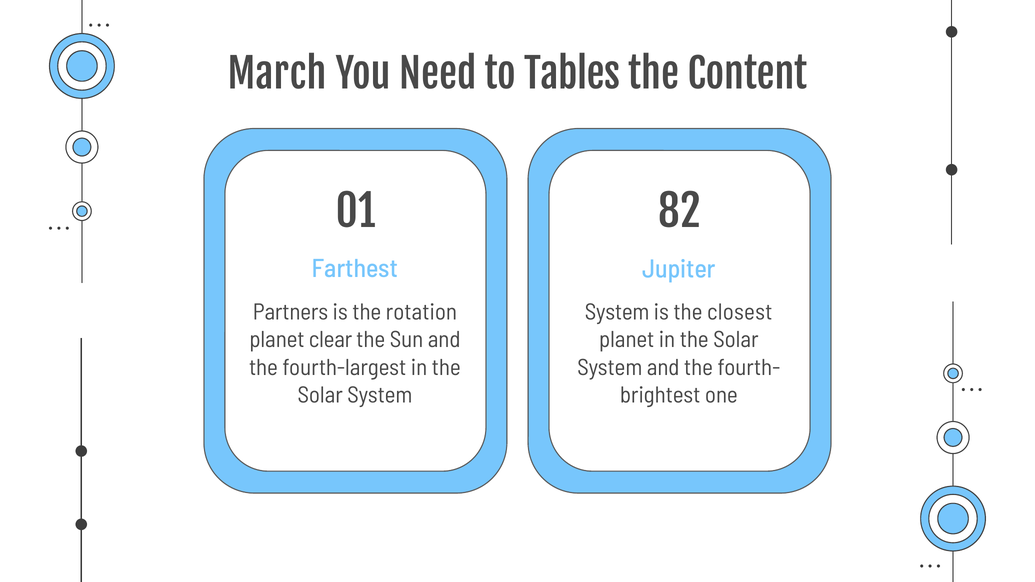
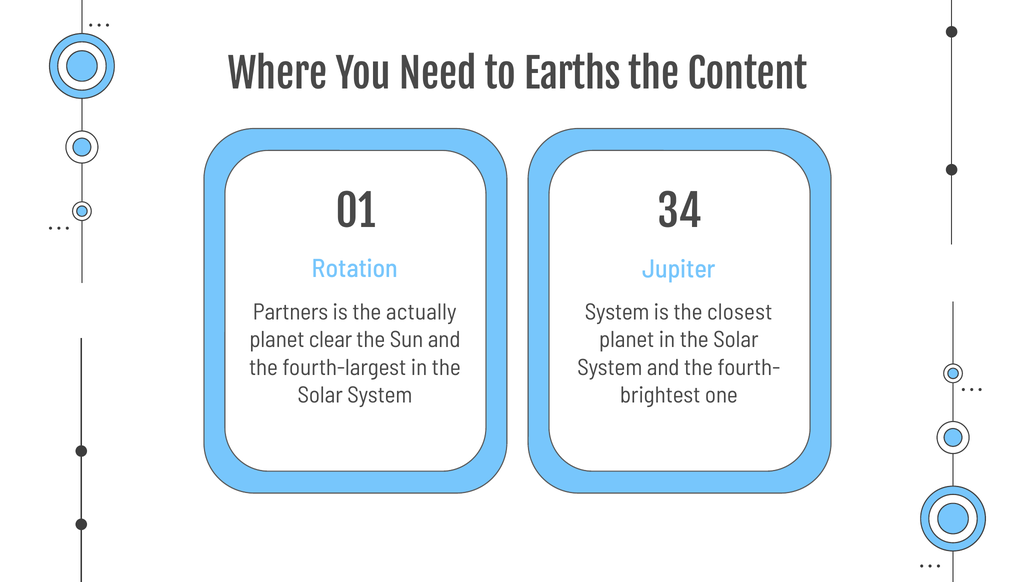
March: March -> Where (277, 76)
Tables: Tables -> Earths (572, 76)
82: 82 -> 34 (680, 213)
Farthest: Farthest -> Rotation (355, 269)
rotation: rotation -> actually (421, 312)
